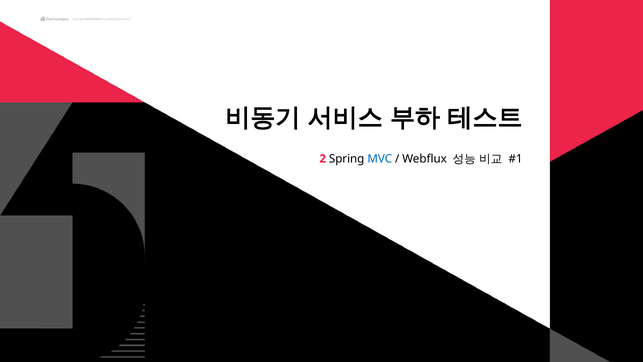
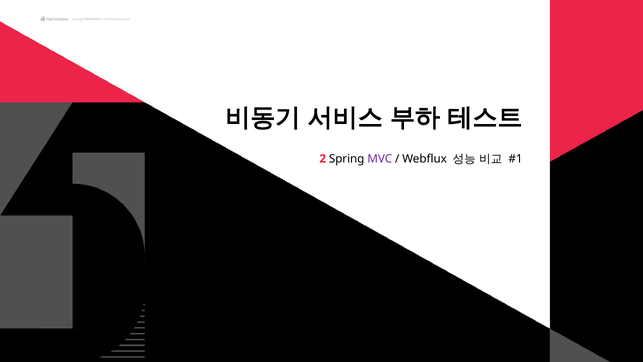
MVC colour: blue -> purple (380, 159)
